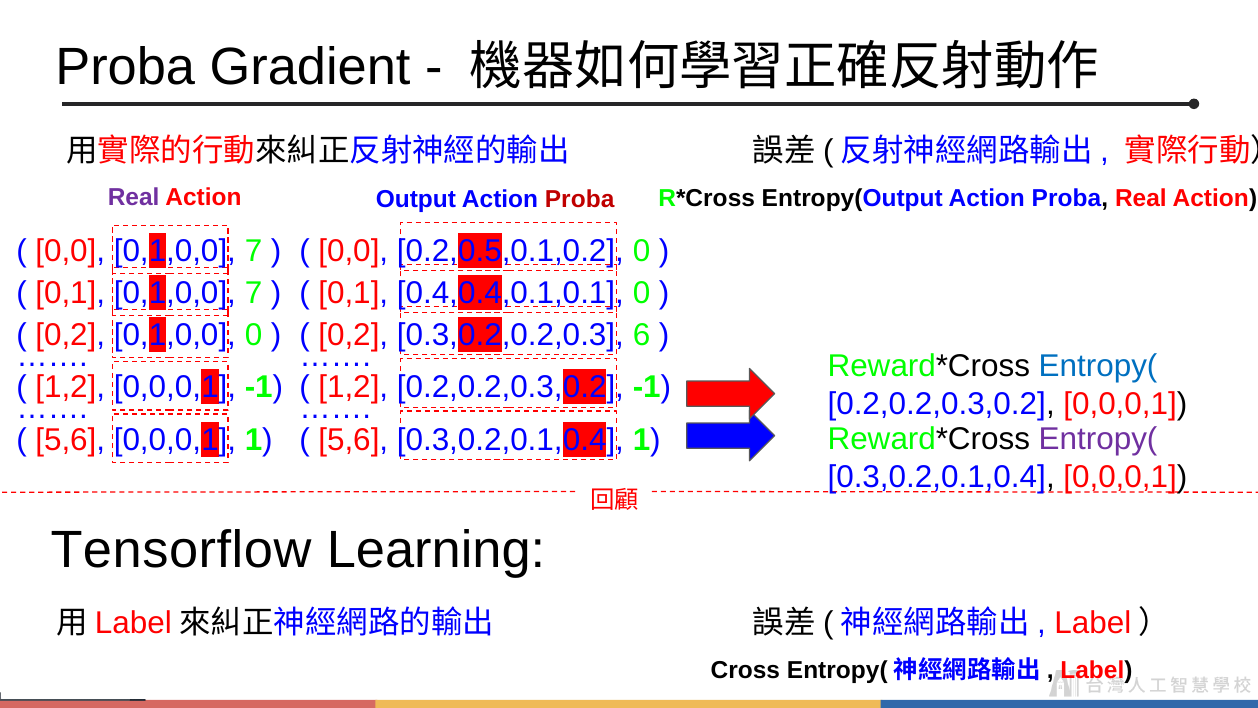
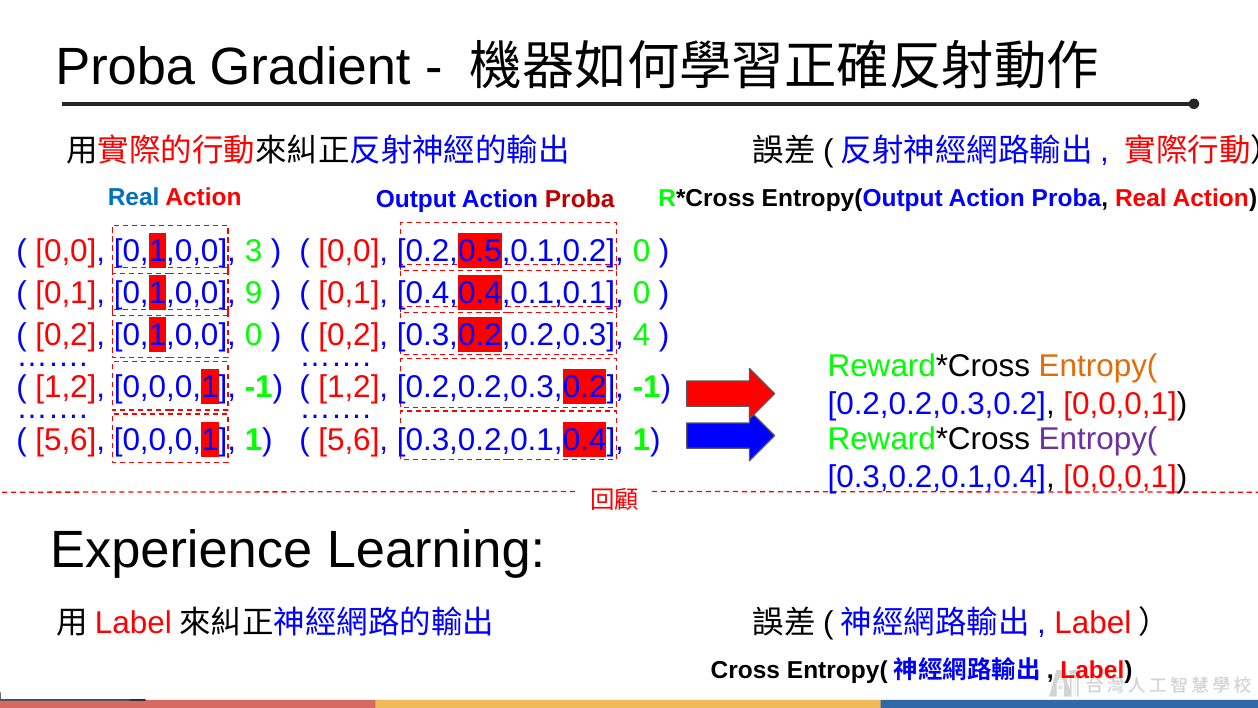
Real colour: purple -> blue (134, 198)
0,0 0,1,0,0 7: 7 -> 3 (254, 251)
0,1 0,1,0,0 7: 7 -> 9 (254, 293)
6: 6 -> 4 (642, 335)
Entropy( colour: blue -> orange (1098, 366)
Tensorflow: Tensorflow -> Experience (181, 550)
